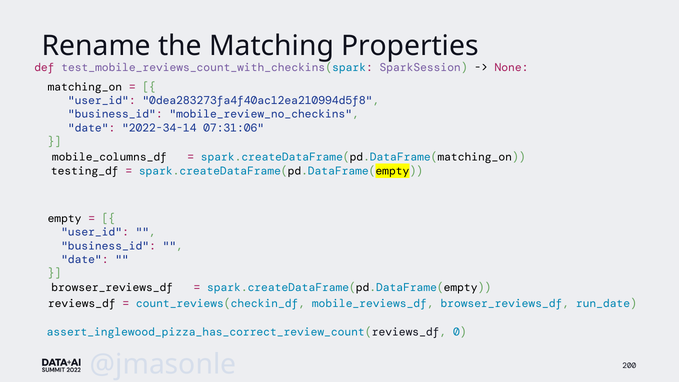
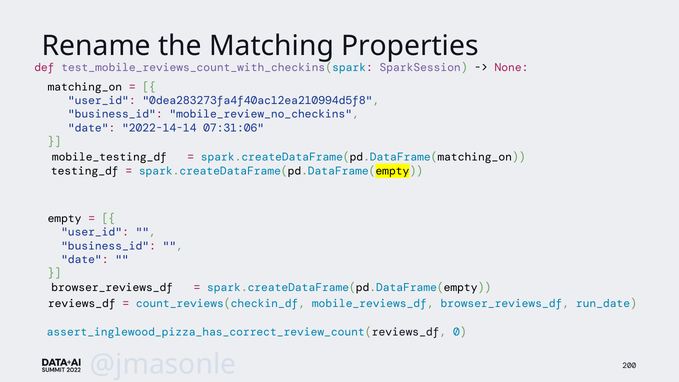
2022-34-14: 2022-34-14 -> 2022-14-14 (159, 128)
mobile_columns_df: mobile_columns_df -> mobile_testing_df (109, 157)
